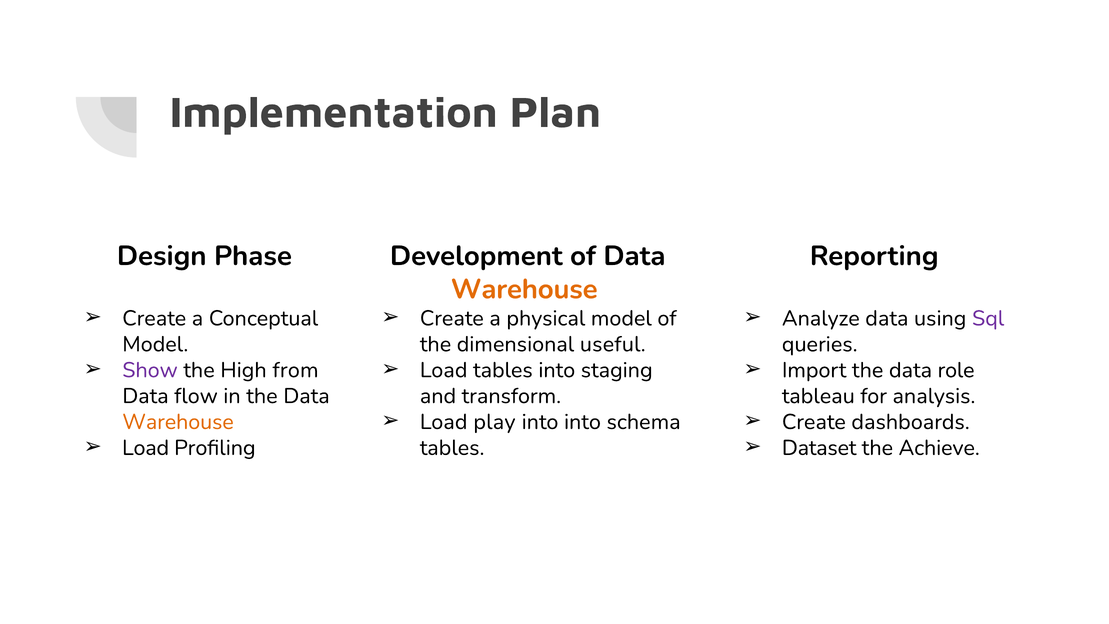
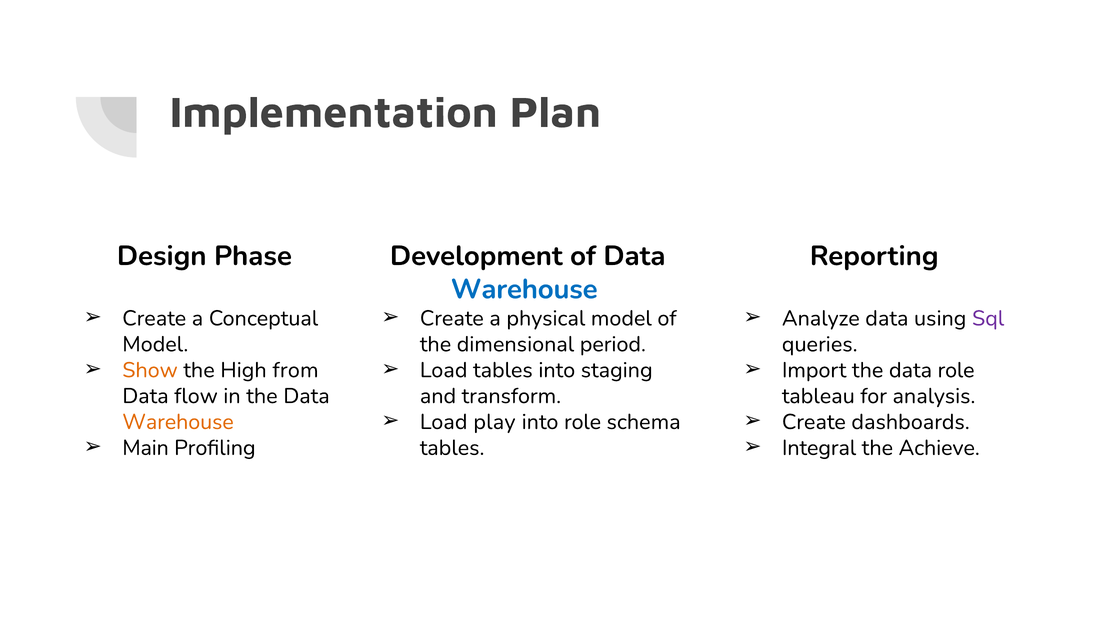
Warehouse colour: orange -> blue (524, 289)
useful: useful -> period (613, 344)
Show colour: purple -> orange (150, 370)
into into: into -> role (583, 422)
Load: Load -> Main (146, 448)
Dataset: Dataset -> Integral (819, 448)
